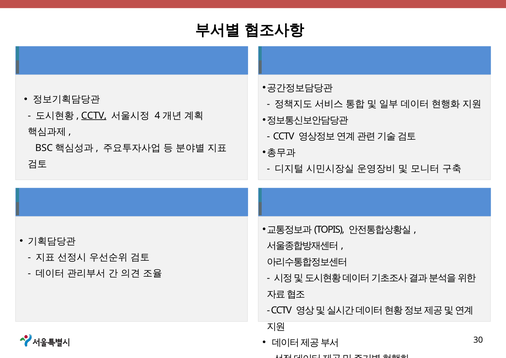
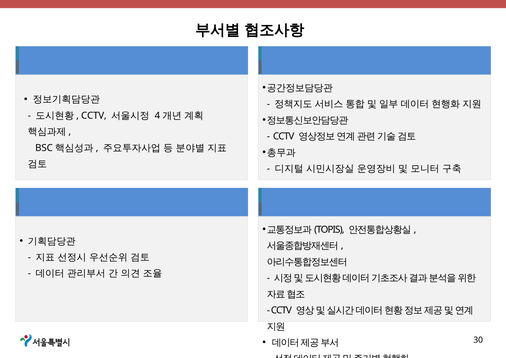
CCTV underline: present -> none (94, 116)
